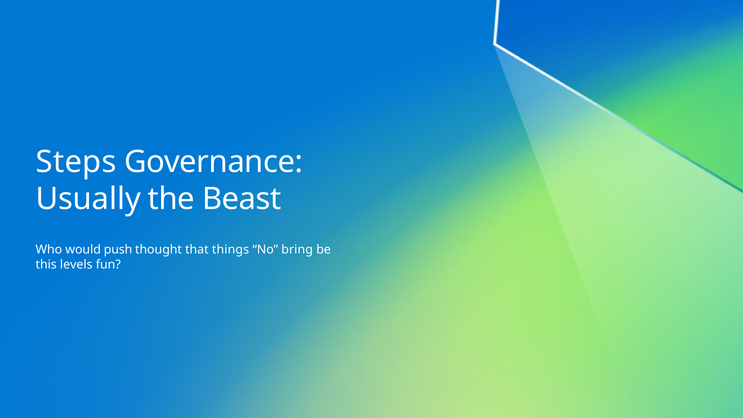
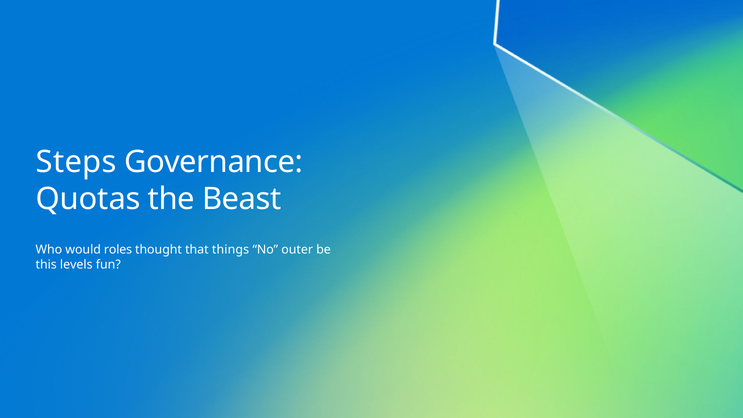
Usually: Usually -> Quotas (88, 199)
push: push -> roles (118, 250)
bring: bring -> outer (297, 250)
